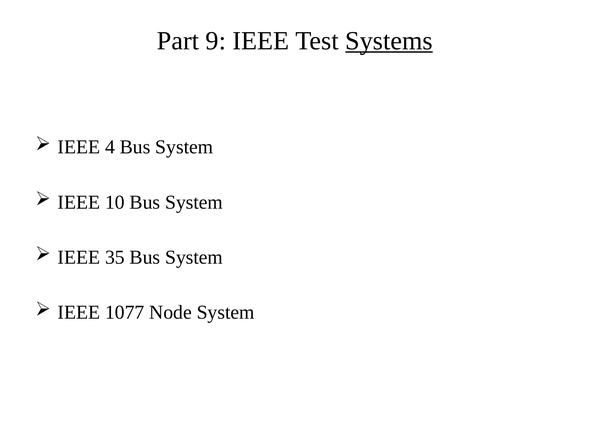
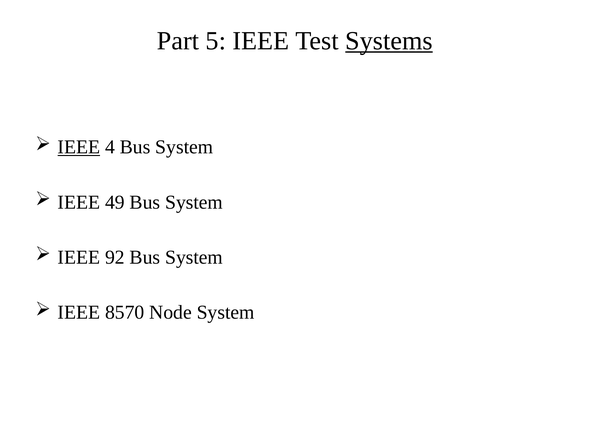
9: 9 -> 5 (216, 41)
IEEE underline: none -> present (79, 147)
10: 10 -> 49 (115, 202)
35: 35 -> 92 (115, 257)
1077: 1077 -> 8570 (125, 312)
